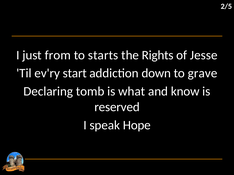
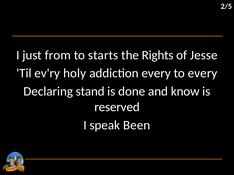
start: start -> holy (75, 73)
addiction down: down -> every (156, 73)
to grave: grave -> every (203, 73)
tomb: tomb -> stand (90, 92)
what: what -> done (132, 92)
Hope: Hope -> Been (137, 125)
